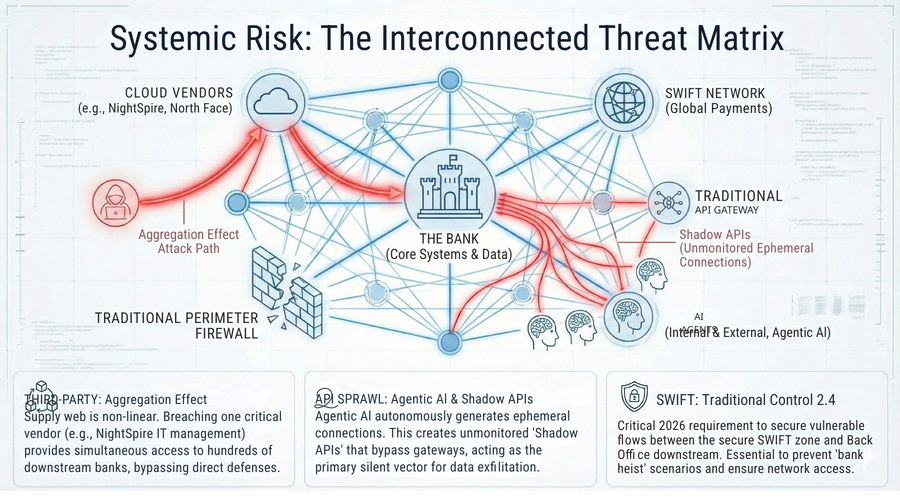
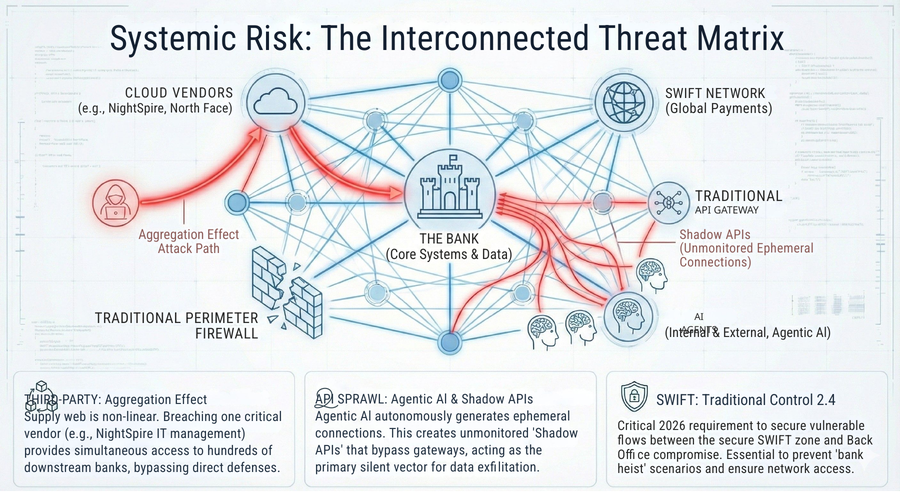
Office downstream: downstream -> compromise (688, 455)
